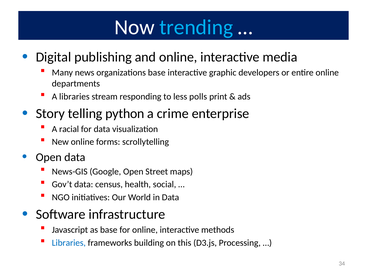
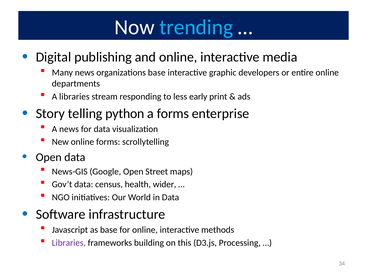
polls: polls -> early (198, 96)
a crime: crime -> forms (173, 113)
A racial: racial -> news (69, 129)
social: social -> wider (165, 184)
Libraries colour: blue -> purple (69, 242)
